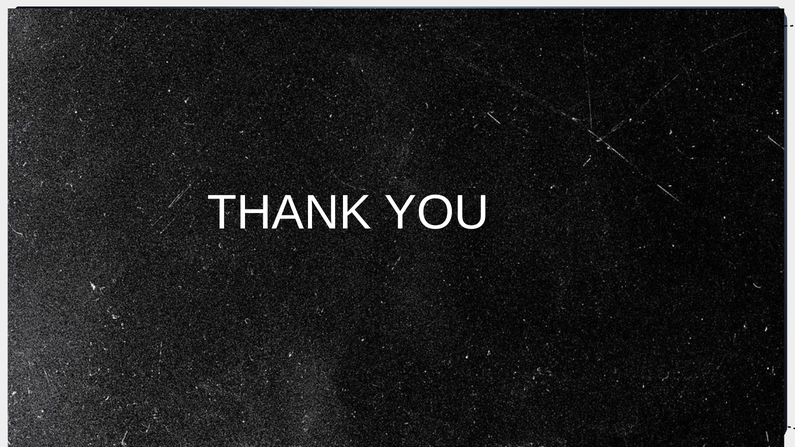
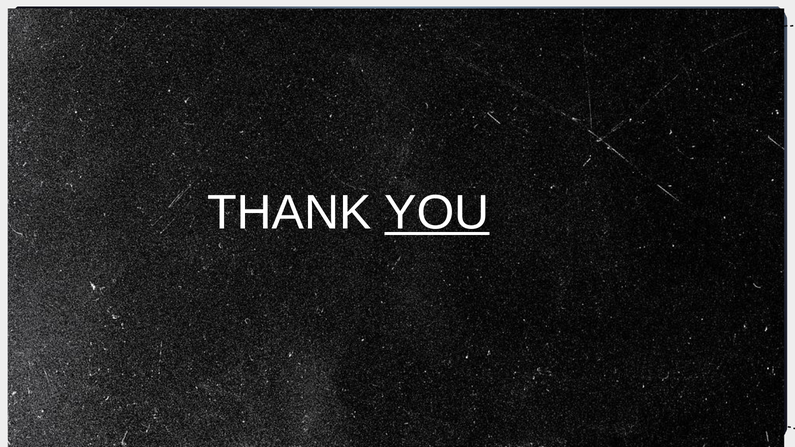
YOU underline: none -> present (437, 213)
